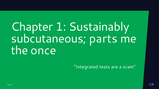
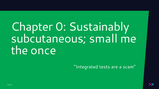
1: 1 -> 0 (61, 27)
parts: parts -> small (103, 39)
